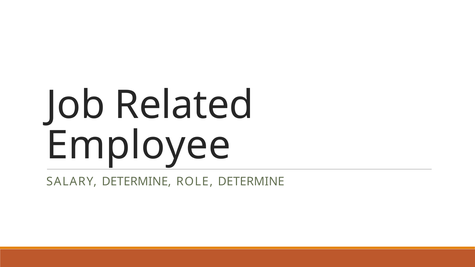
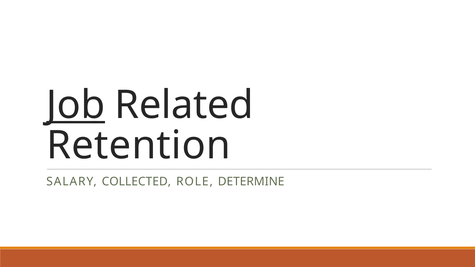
Job underline: none -> present (76, 105)
Employee: Employee -> Retention (139, 146)
SALARY DETERMINE: DETERMINE -> COLLECTED (136, 182)
